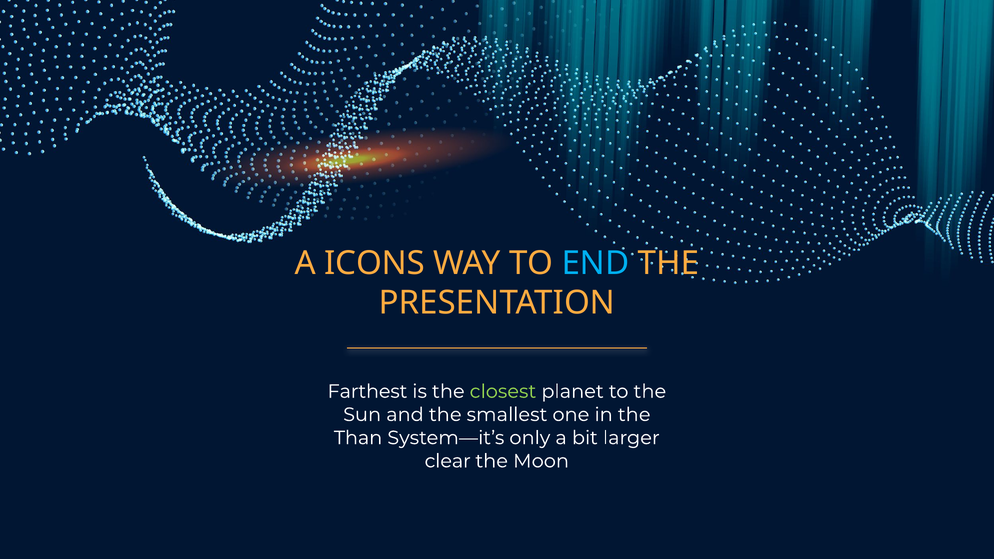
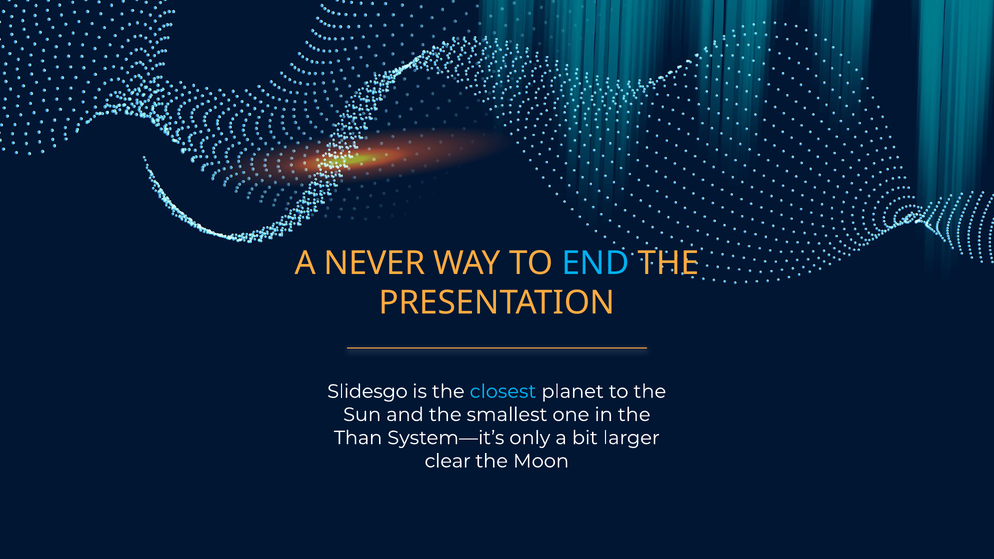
ICONS: ICONS -> NEVER (375, 263)
Farthest: Farthest -> Slidesgo (367, 392)
closest colour: light green -> light blue (503, 392)
